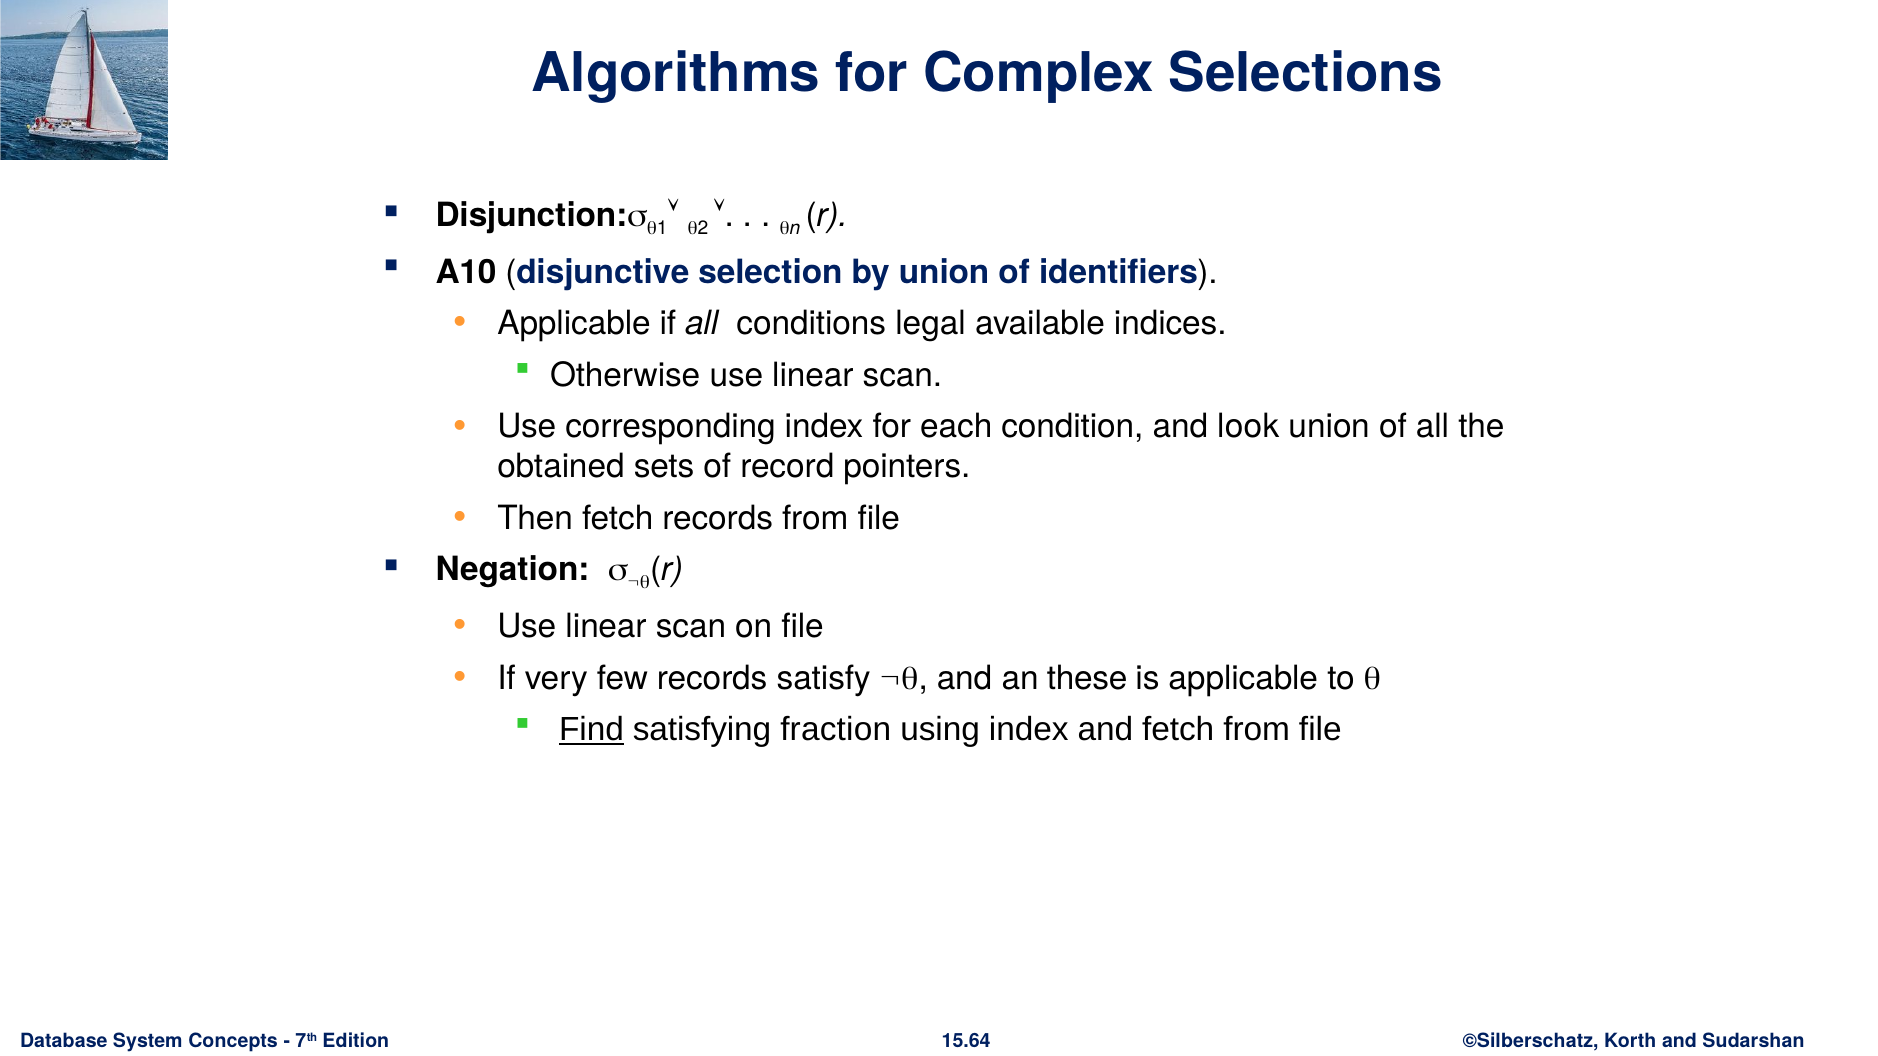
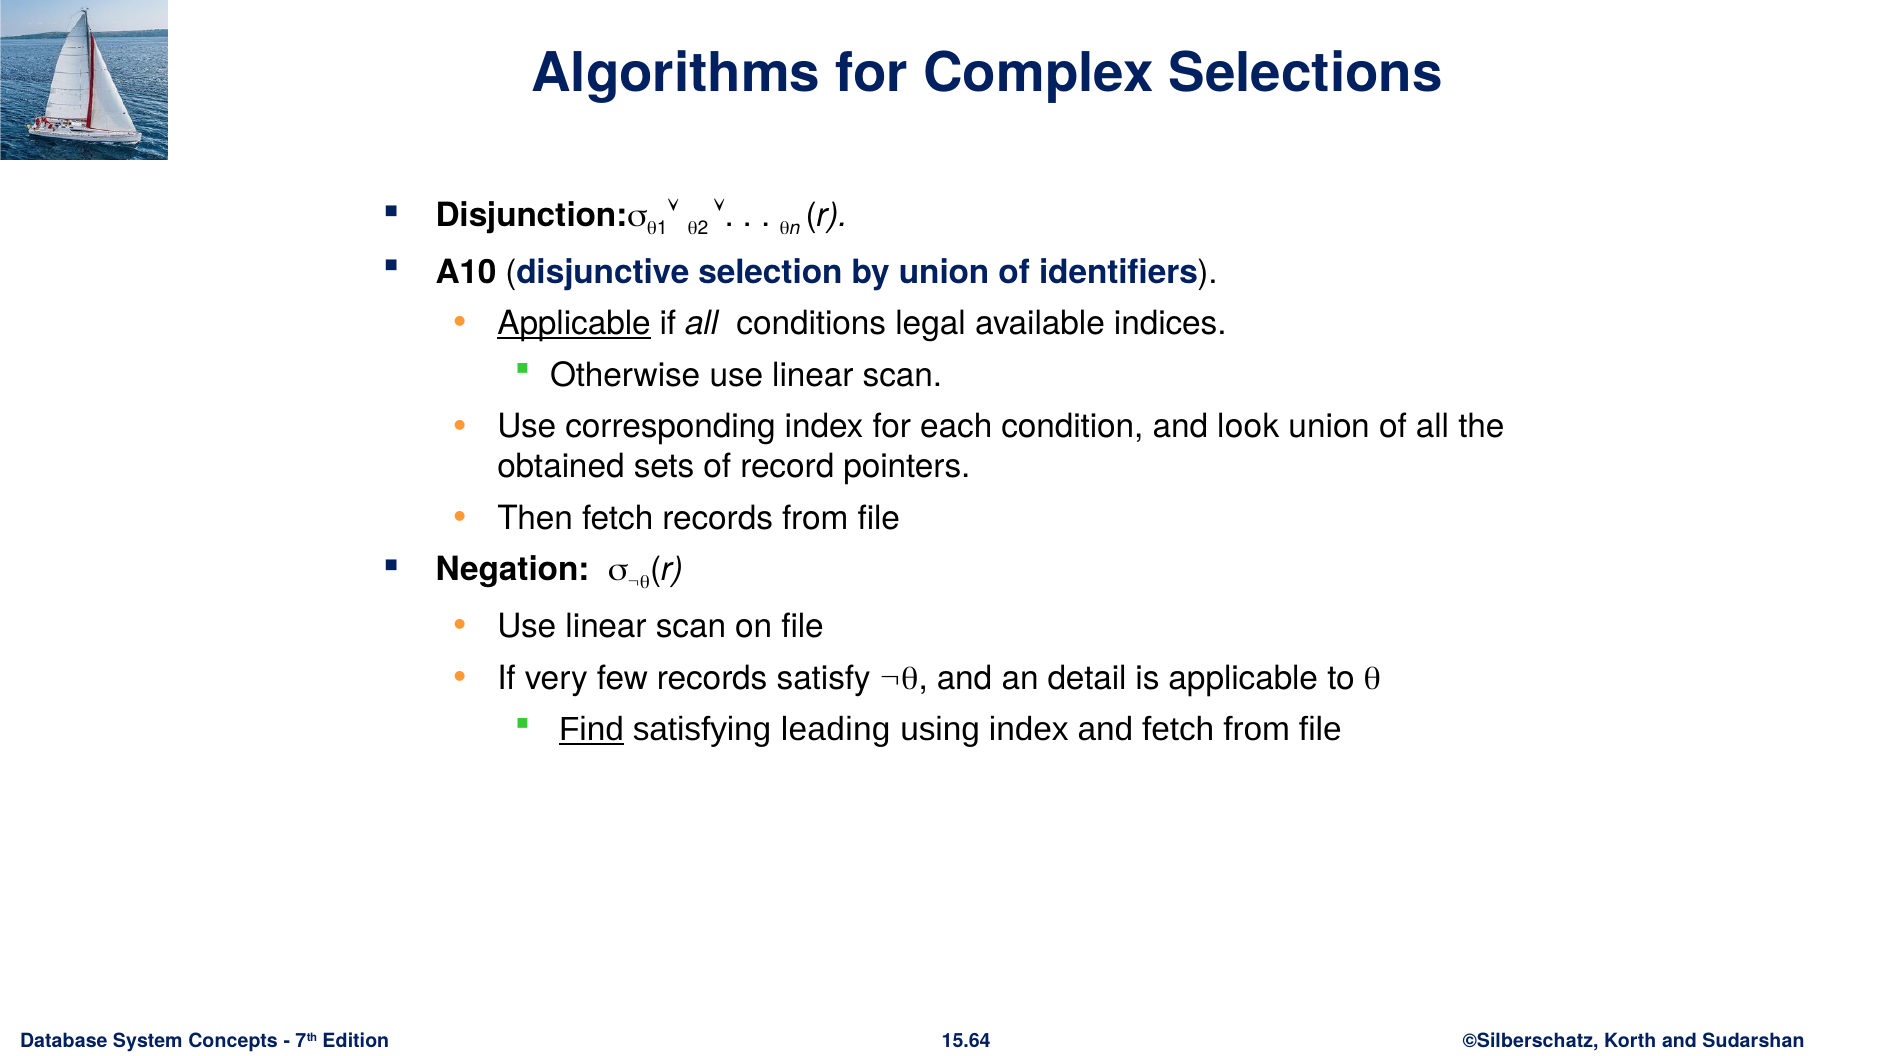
Applicable underline: none -> present (574, 324)
these: these -> detail (1087, 678)
fraction: fraction -> leading (836, 730)
